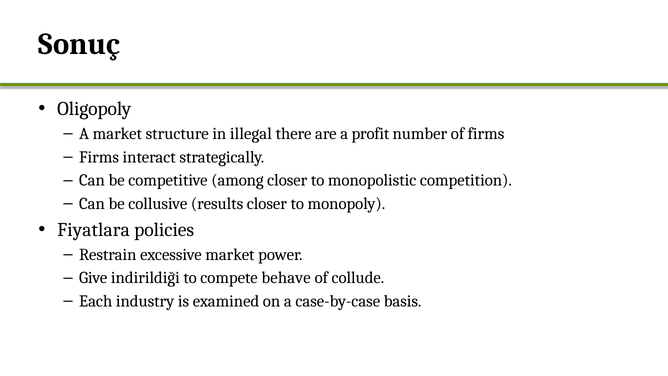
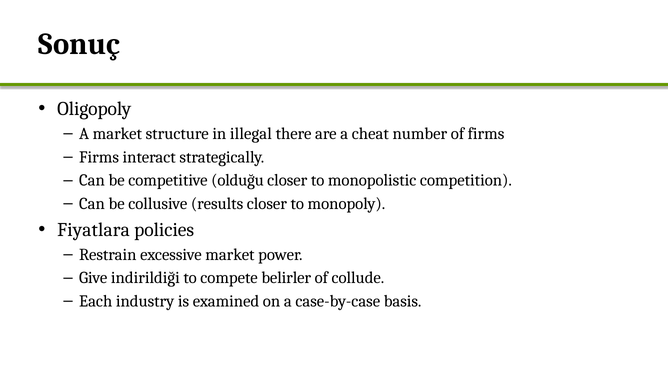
profit: profit -> cheat (370, 134)
among: among -> olduğu (237, 180)
behave: behave -> belirler (286, 278)
